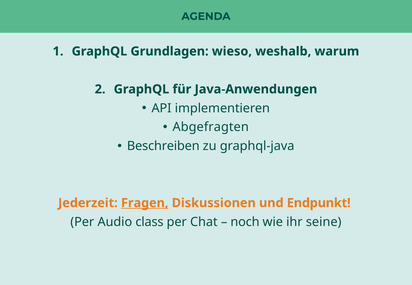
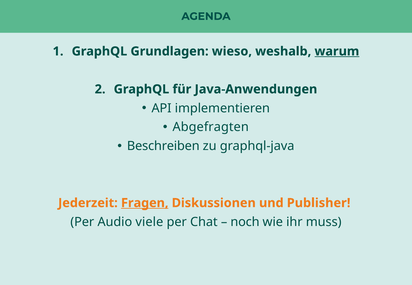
warum underline: none -> present (337, 51)
Endpunkt: Endpunkt -> Publisher (319, 203)
class: class -> viele (149, 222)
seine: seine -> muss (324, 222)
